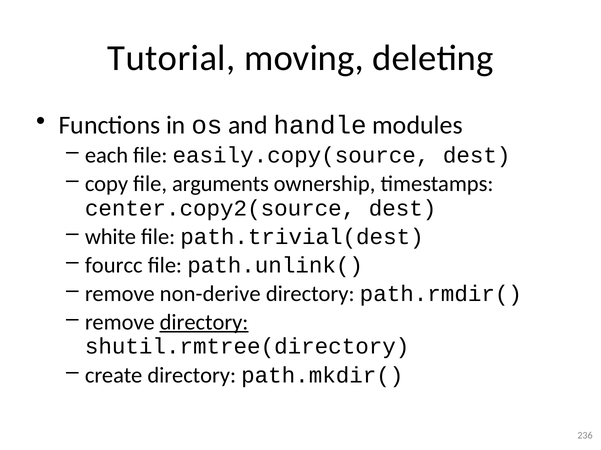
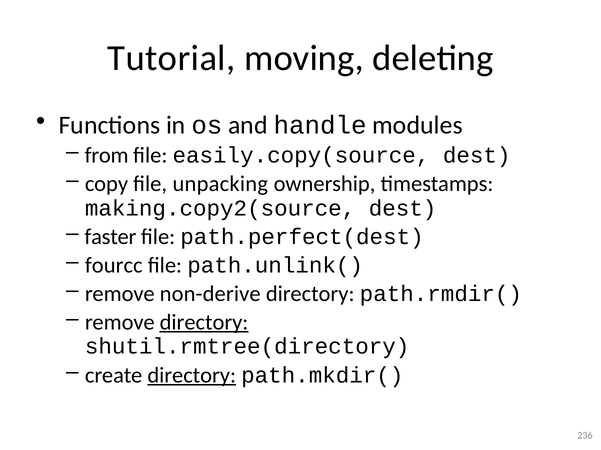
each: each -> from (107, 155)
arguments: arguments -> unpacking (220, 184)
center.copy2(source: center.copy2(source -> making.copy2(source (220, 208)
white: white -> faster (110, 237)
path.trivial(dest: path.trivial(dest -> path.perfect(dest (302, 237)
directory underline: none -> present (192, 376)
